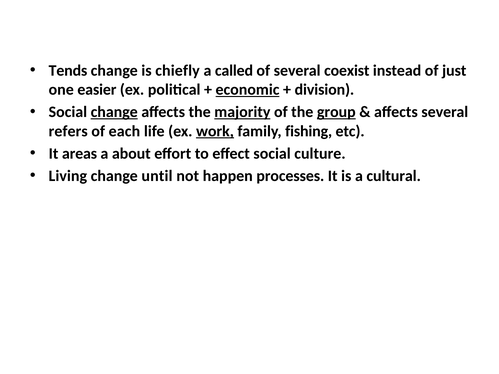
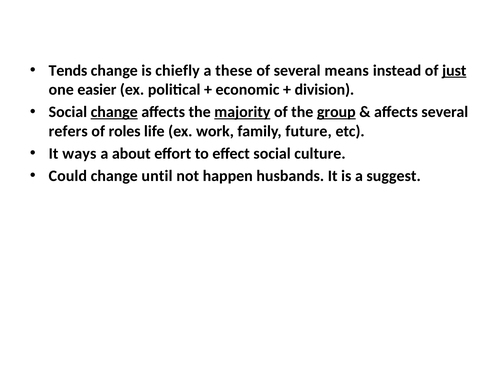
called: called -> these (234, 70)
coexist: coexist -> means (347, 70)
just underline: none -> present (454, 70)
economic underline: present -> none (247, 90)
each: each -> roles (125, 131)
work underline: present -> none (215, 131)
fishing: fishing -> future (309, 131)
areas: areas -> ways (79, 154)
Living: Living -> Could (68, 176)
processes: processes -> husbands (290, 176)
cultural: cultural -> suggest (394, 176)
